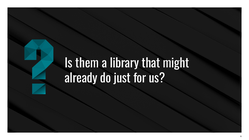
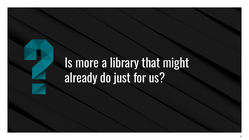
them: them -> more (87, 63)
